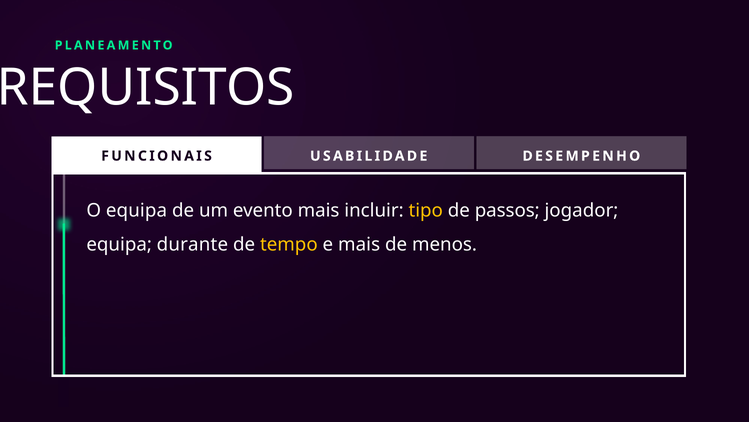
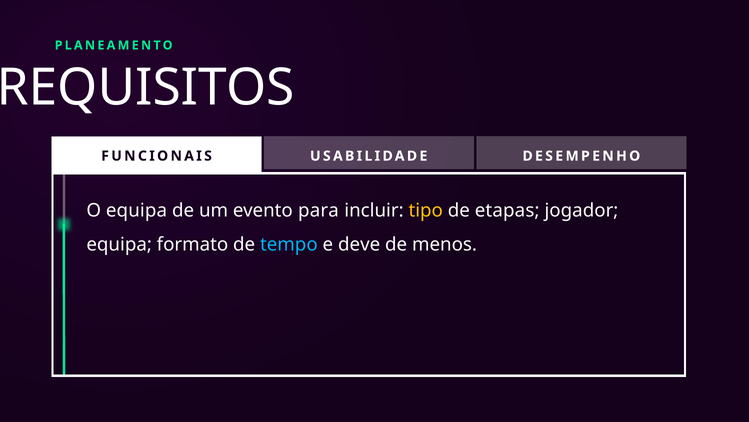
evento mais: mais -> para (318, 210)
passos: passos -> etapas (507, 210)
durante: durante -> formato (193, 244)
tempo colour: yellow -> light blue (289, 244)
e mais: mais -> deve (359, 244)
